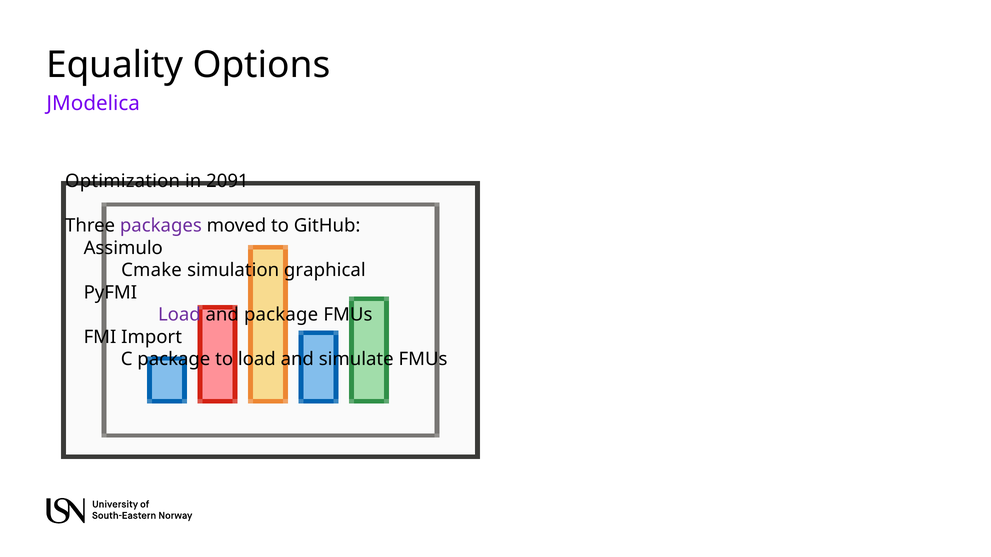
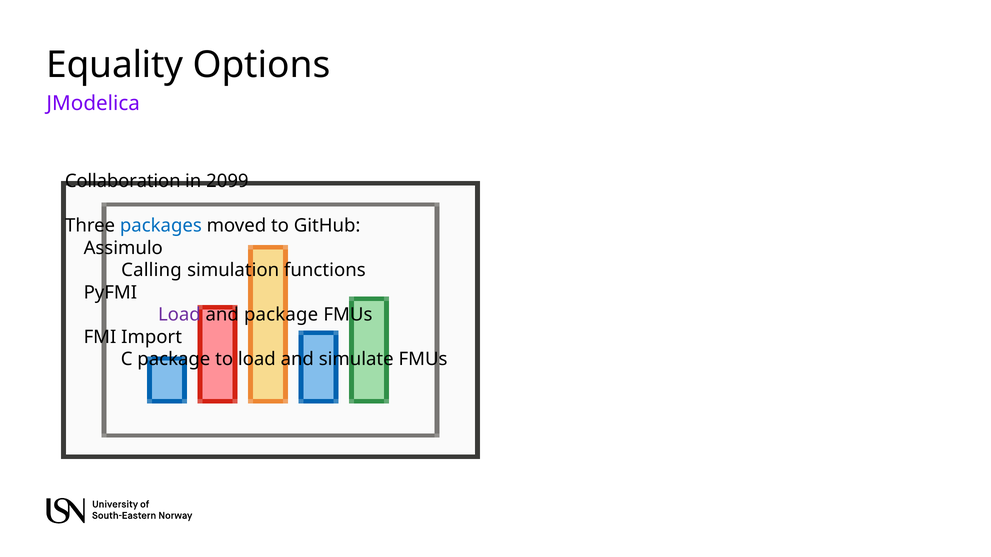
Optimization: Optimization -> Collaboration (123, 181)
2091: 2091 -> 2099 (227, 181)
packages colour: purple -> blue (161, 226)
Cmake: Cmake -> Calling (151, 270)
graphical: graphical -> functions (325, 270)
